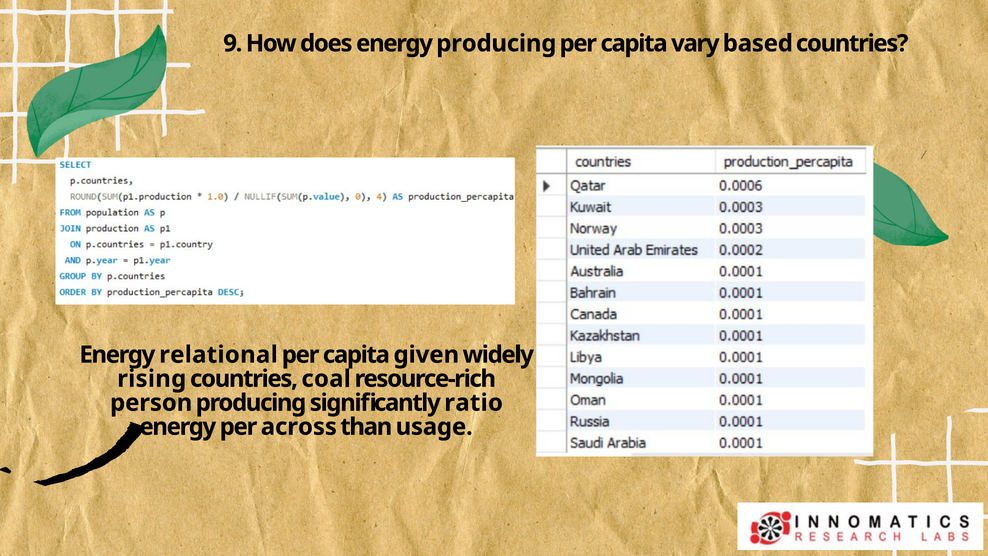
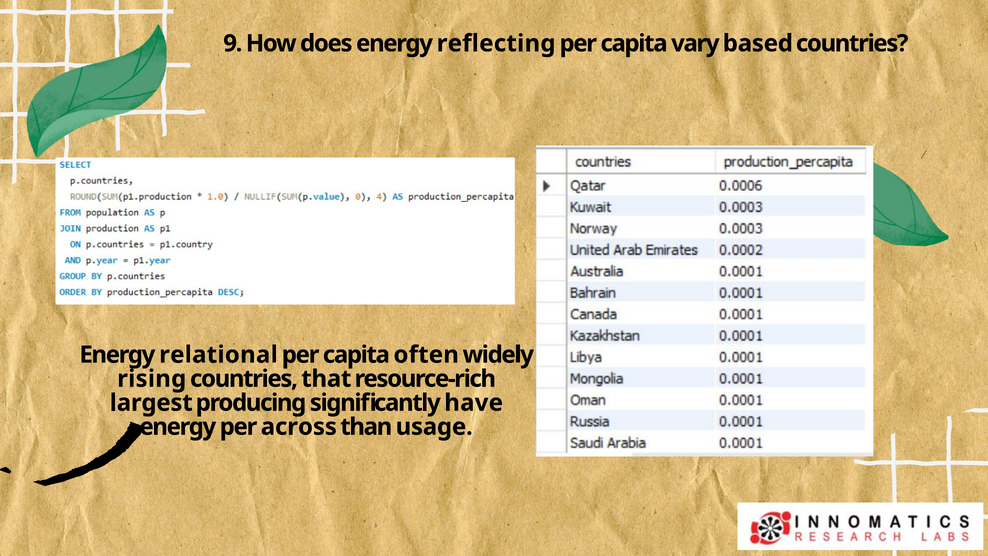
energy producing: producing -> reflecting (496, 43)
given: given -> often (426, 355)
coal: coal -> that (326, 379)
person: person -> largest (151, 403)
ratio: ratio -> have (474, 403)
